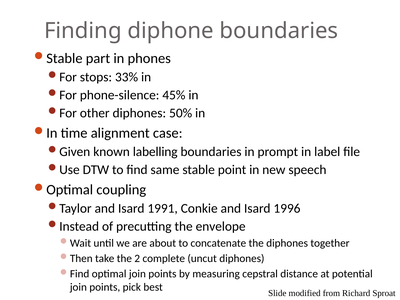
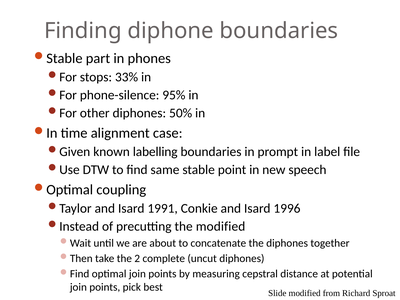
45%: 45% -> 95% (174, 95)
the envelope: envelope -> modified (221, 227)
